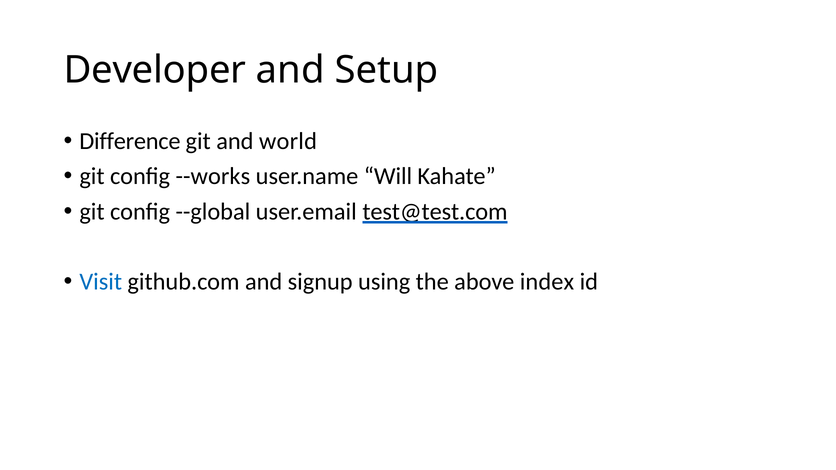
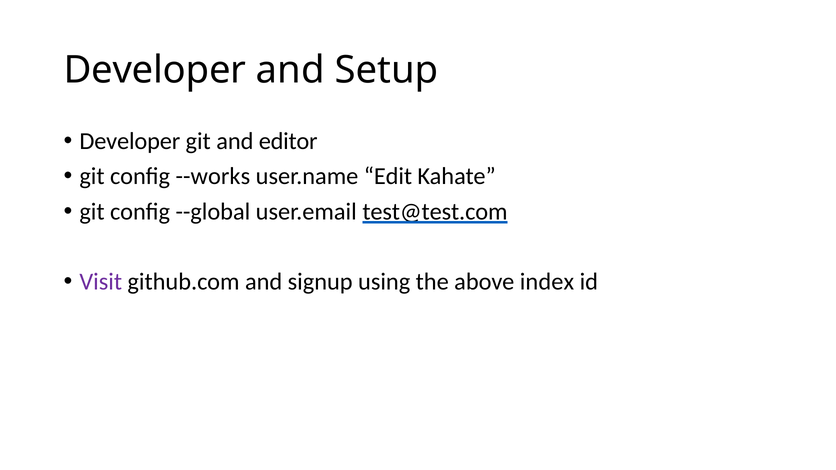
Difference: Difference -> Developer (130, 141)
world: world -> editor (288, 141)
Will: Will -> Edit (388, 176)
Visit colour: blue -> purple (101, 282)
